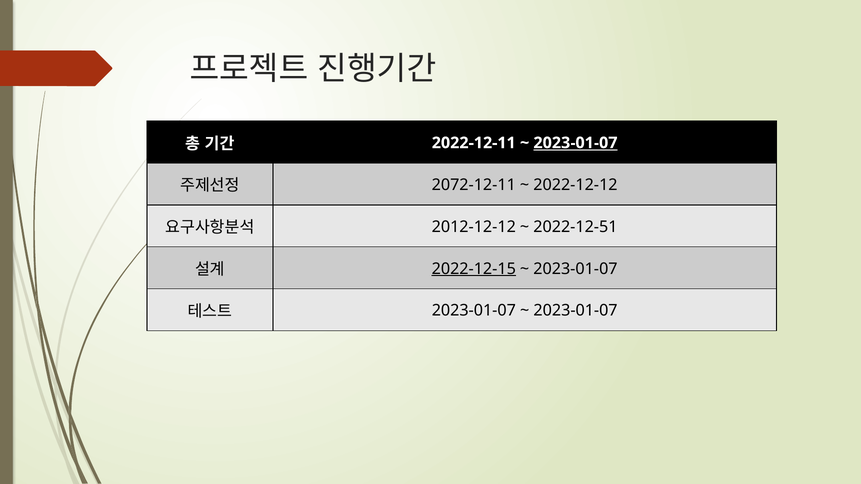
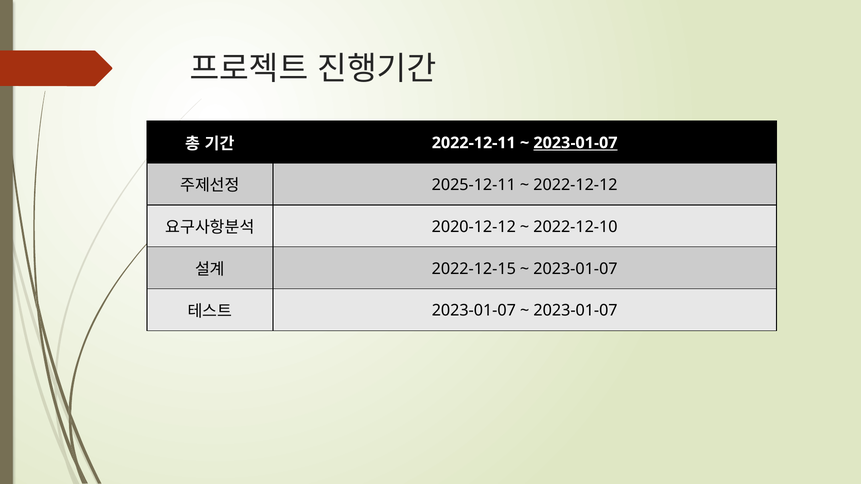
2072-12-11: 2072-12-11 -> 2025-12-11 (474, 185)
2012-12-12: 2012-12-12 -> 2020-12-12 (474, 227)
2022-12-51: 2022-12-51 -> 2022-12-10 (575, 227)
2022-12-15 underline: present -> none (474, 269)
